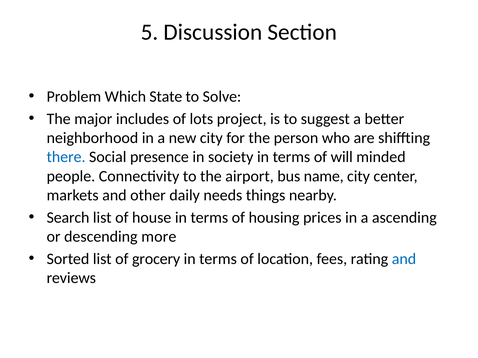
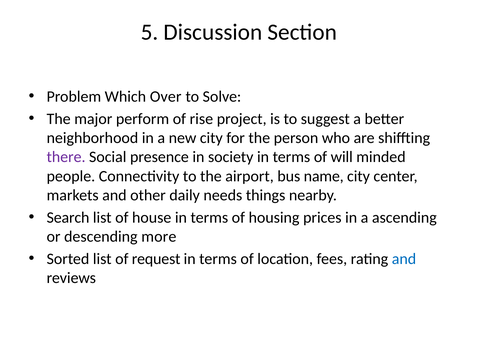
State: State -> Over (166, 97)
includes: includes -> perform (143, 119)
lots: lots -> rise (201, 119)
there colour: blue -> purple (66, 157)
grocery: grocery -> request (156, 259)
